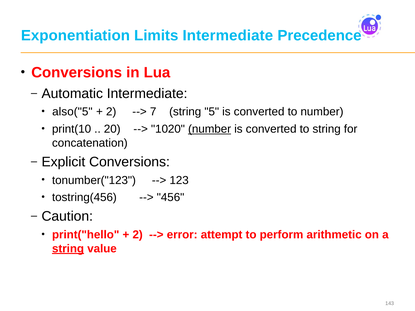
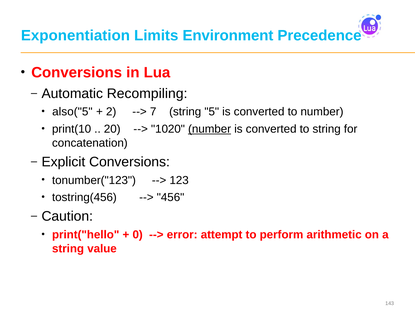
Limits Intermediate: Intermediate -> Environment (228, 35)
Automatic Intermediate: Intermediate -> Recompiling (147, 94)
2: 2 -> 0 (138, 235)
string underline: present -> none (68, 249)
